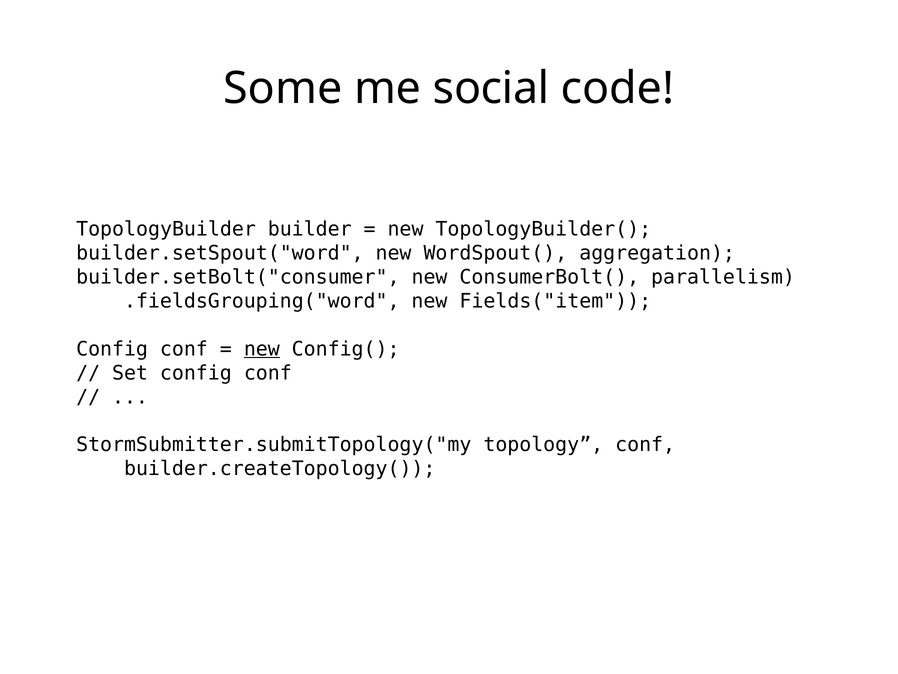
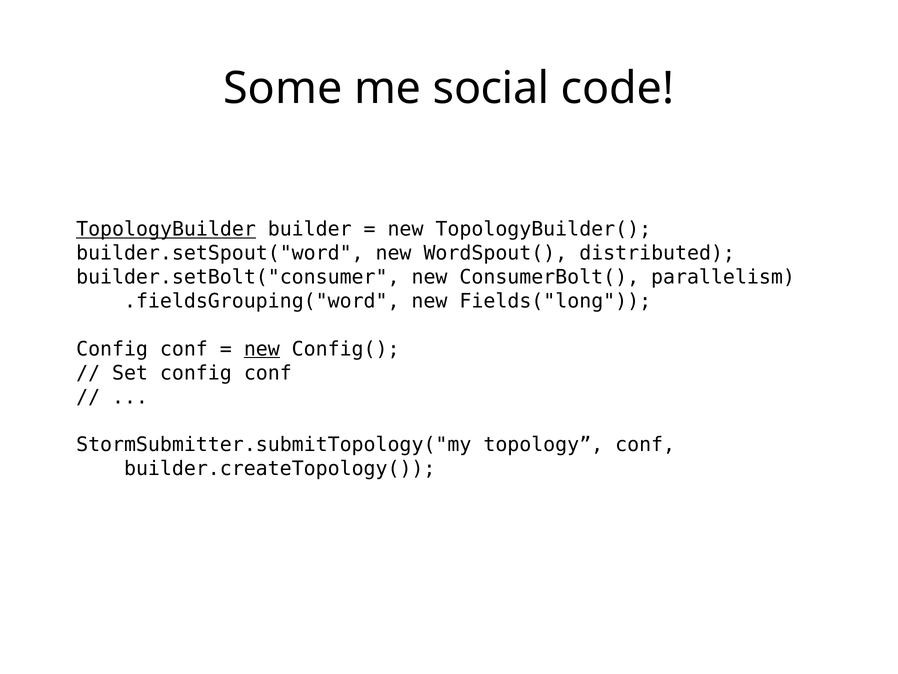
TopologyBuilder underline: none -> present (166, 229)
aggregation: aggregation -> distributed (657, 253)
Fields("item: Fields("item -> Fields("long (555, 301)
